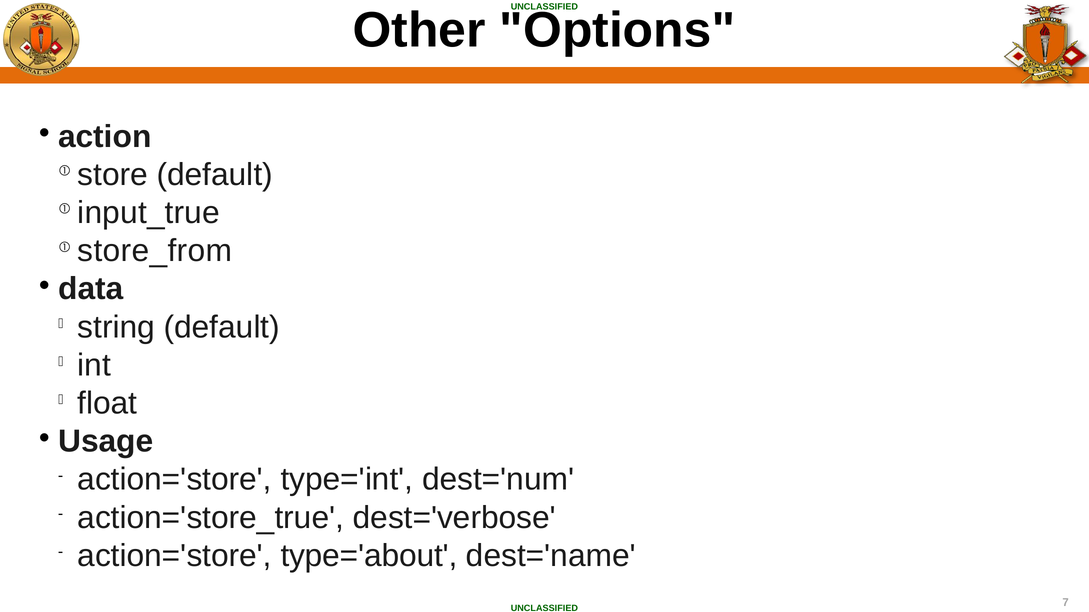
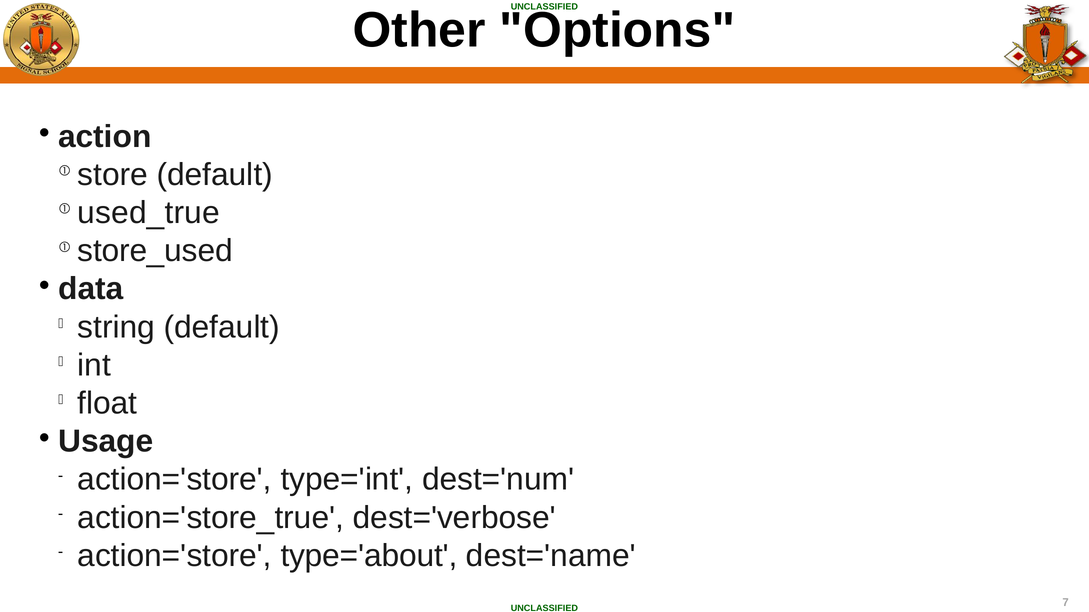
input_true: input_true -> used_true (149, 213)
store_from: store_from -> store_used (155, 251)
